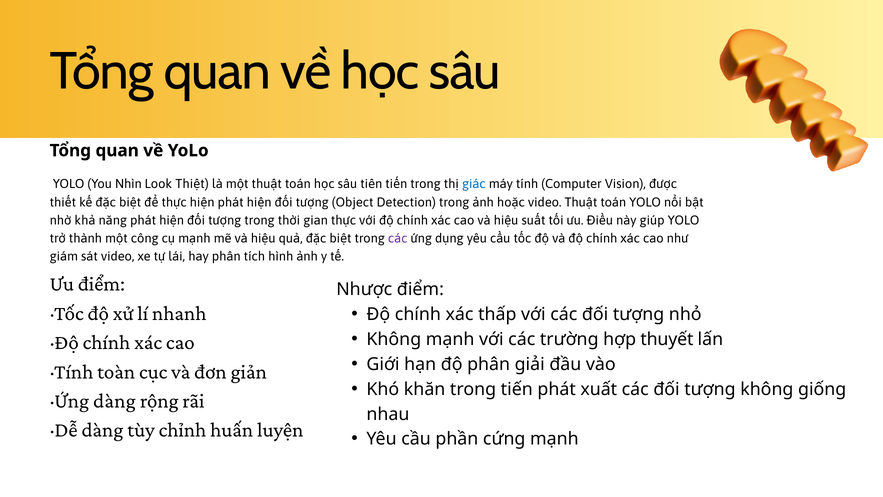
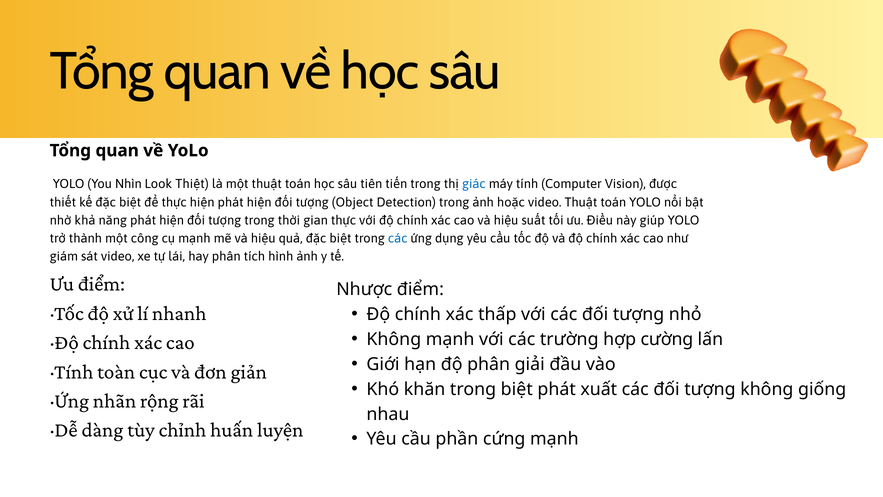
các colour: purple -> blue (398, 238)
thuyết: thuyết -> cường (667, 339)
trong tiến: tiến -> biệt (517, 389)
·Ứng dàng: dàng -> nhãn (115, 401)
